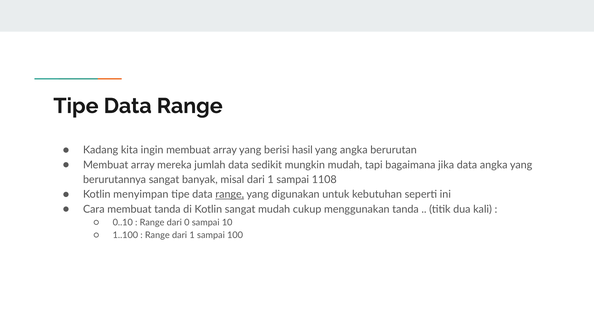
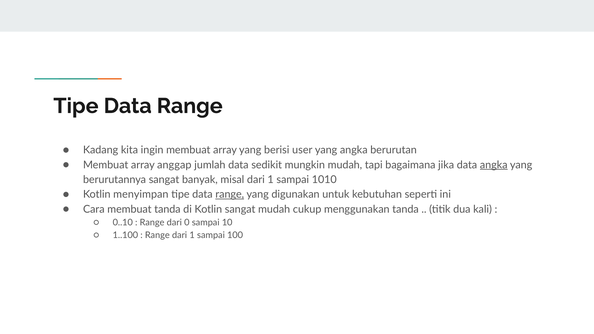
hasil: hasil -> user (302, 150)
mereka: mereka -> anggap (174, 165)
angka underline: none -> present (494, 165)
1108: 1108 -> 1010 (324, 180)
